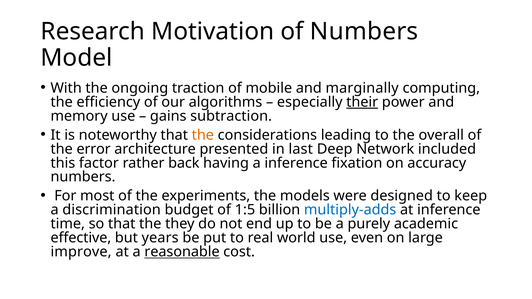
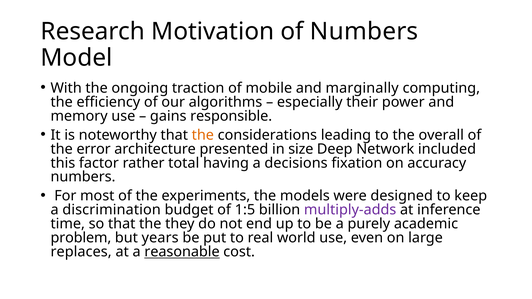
their underline: present -> none (362, 102)
subtraction: subtraction -> responsible (231, 116)
last: last -> size (301, 149)
back: back -> total (184, 163)
a inference: inference -> decisions (296, 163)
multiply-adds colour: blue -> purple (350, 210)
effective: effective -> problem (81, 238)
improve: improve -> replaces (81, 252)
